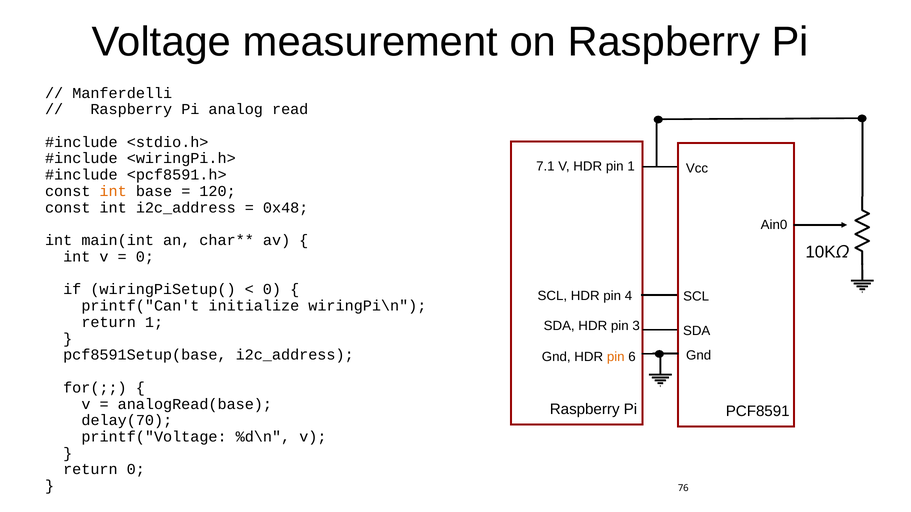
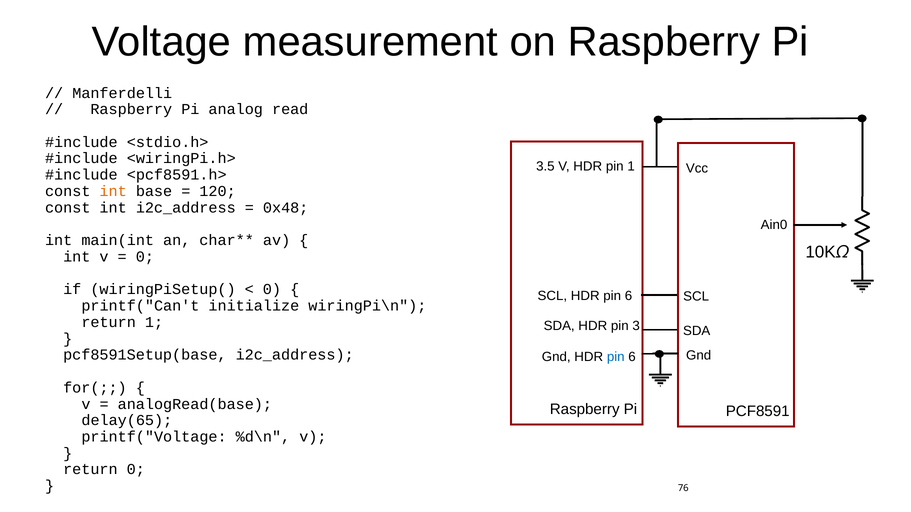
7.1: 7.1 -> 3.5 (545, 167)
SCL HDR pin 4: 4 -> 6 (629, 296)
pin colour: orange -> blue (616, 357)
delay(70: delay(70 -> delay(65 (127, 421)
